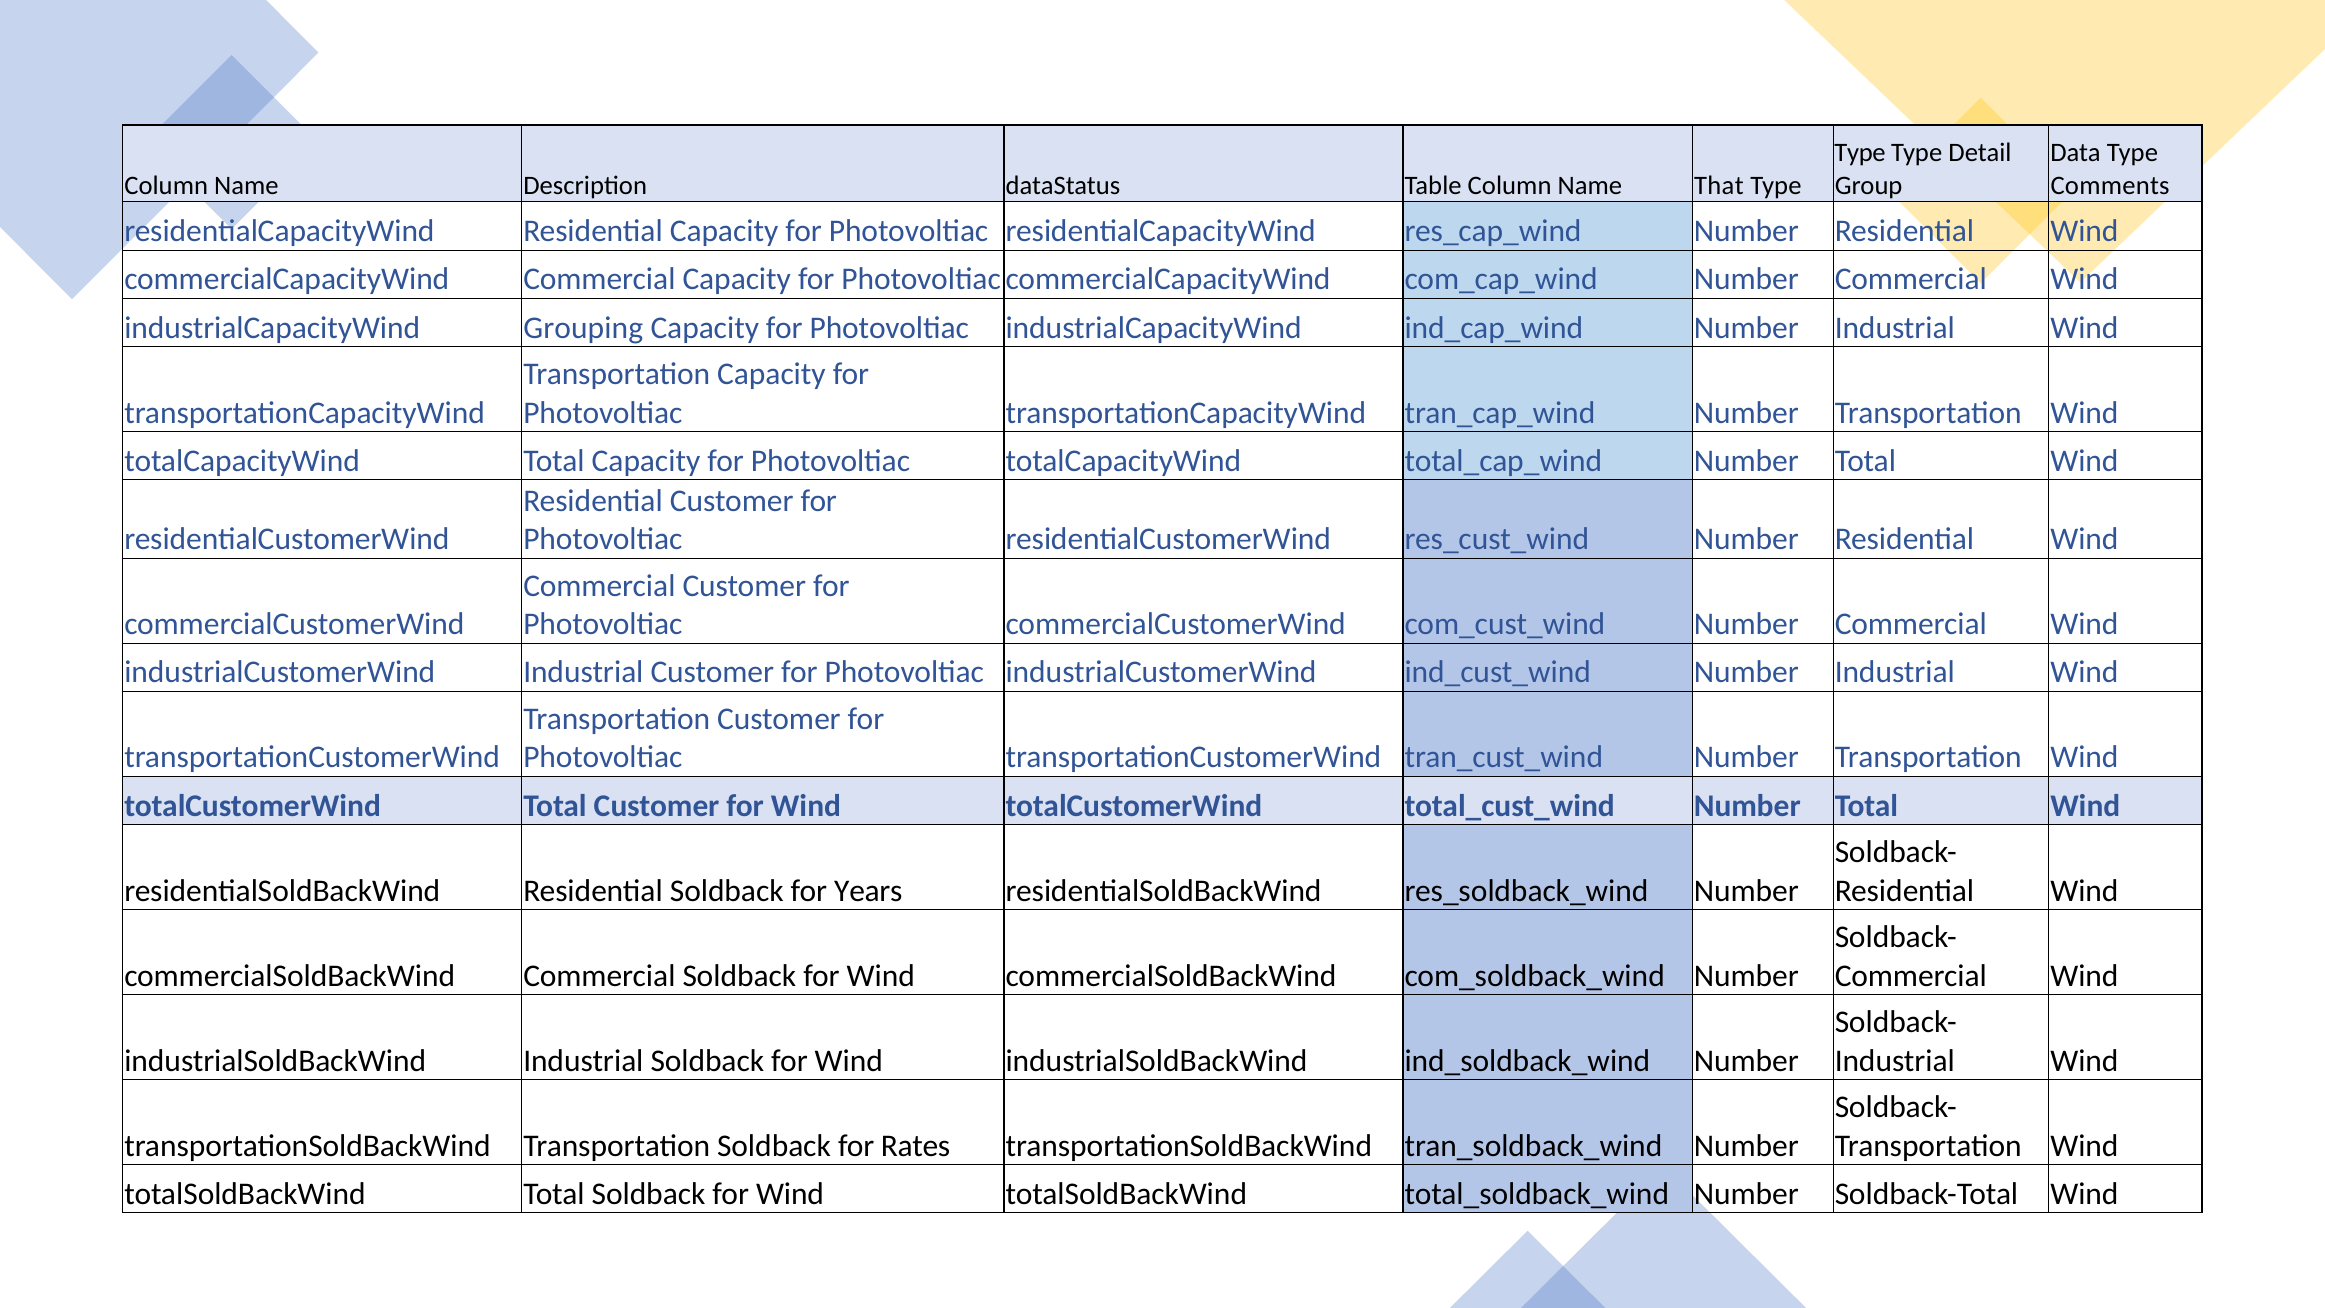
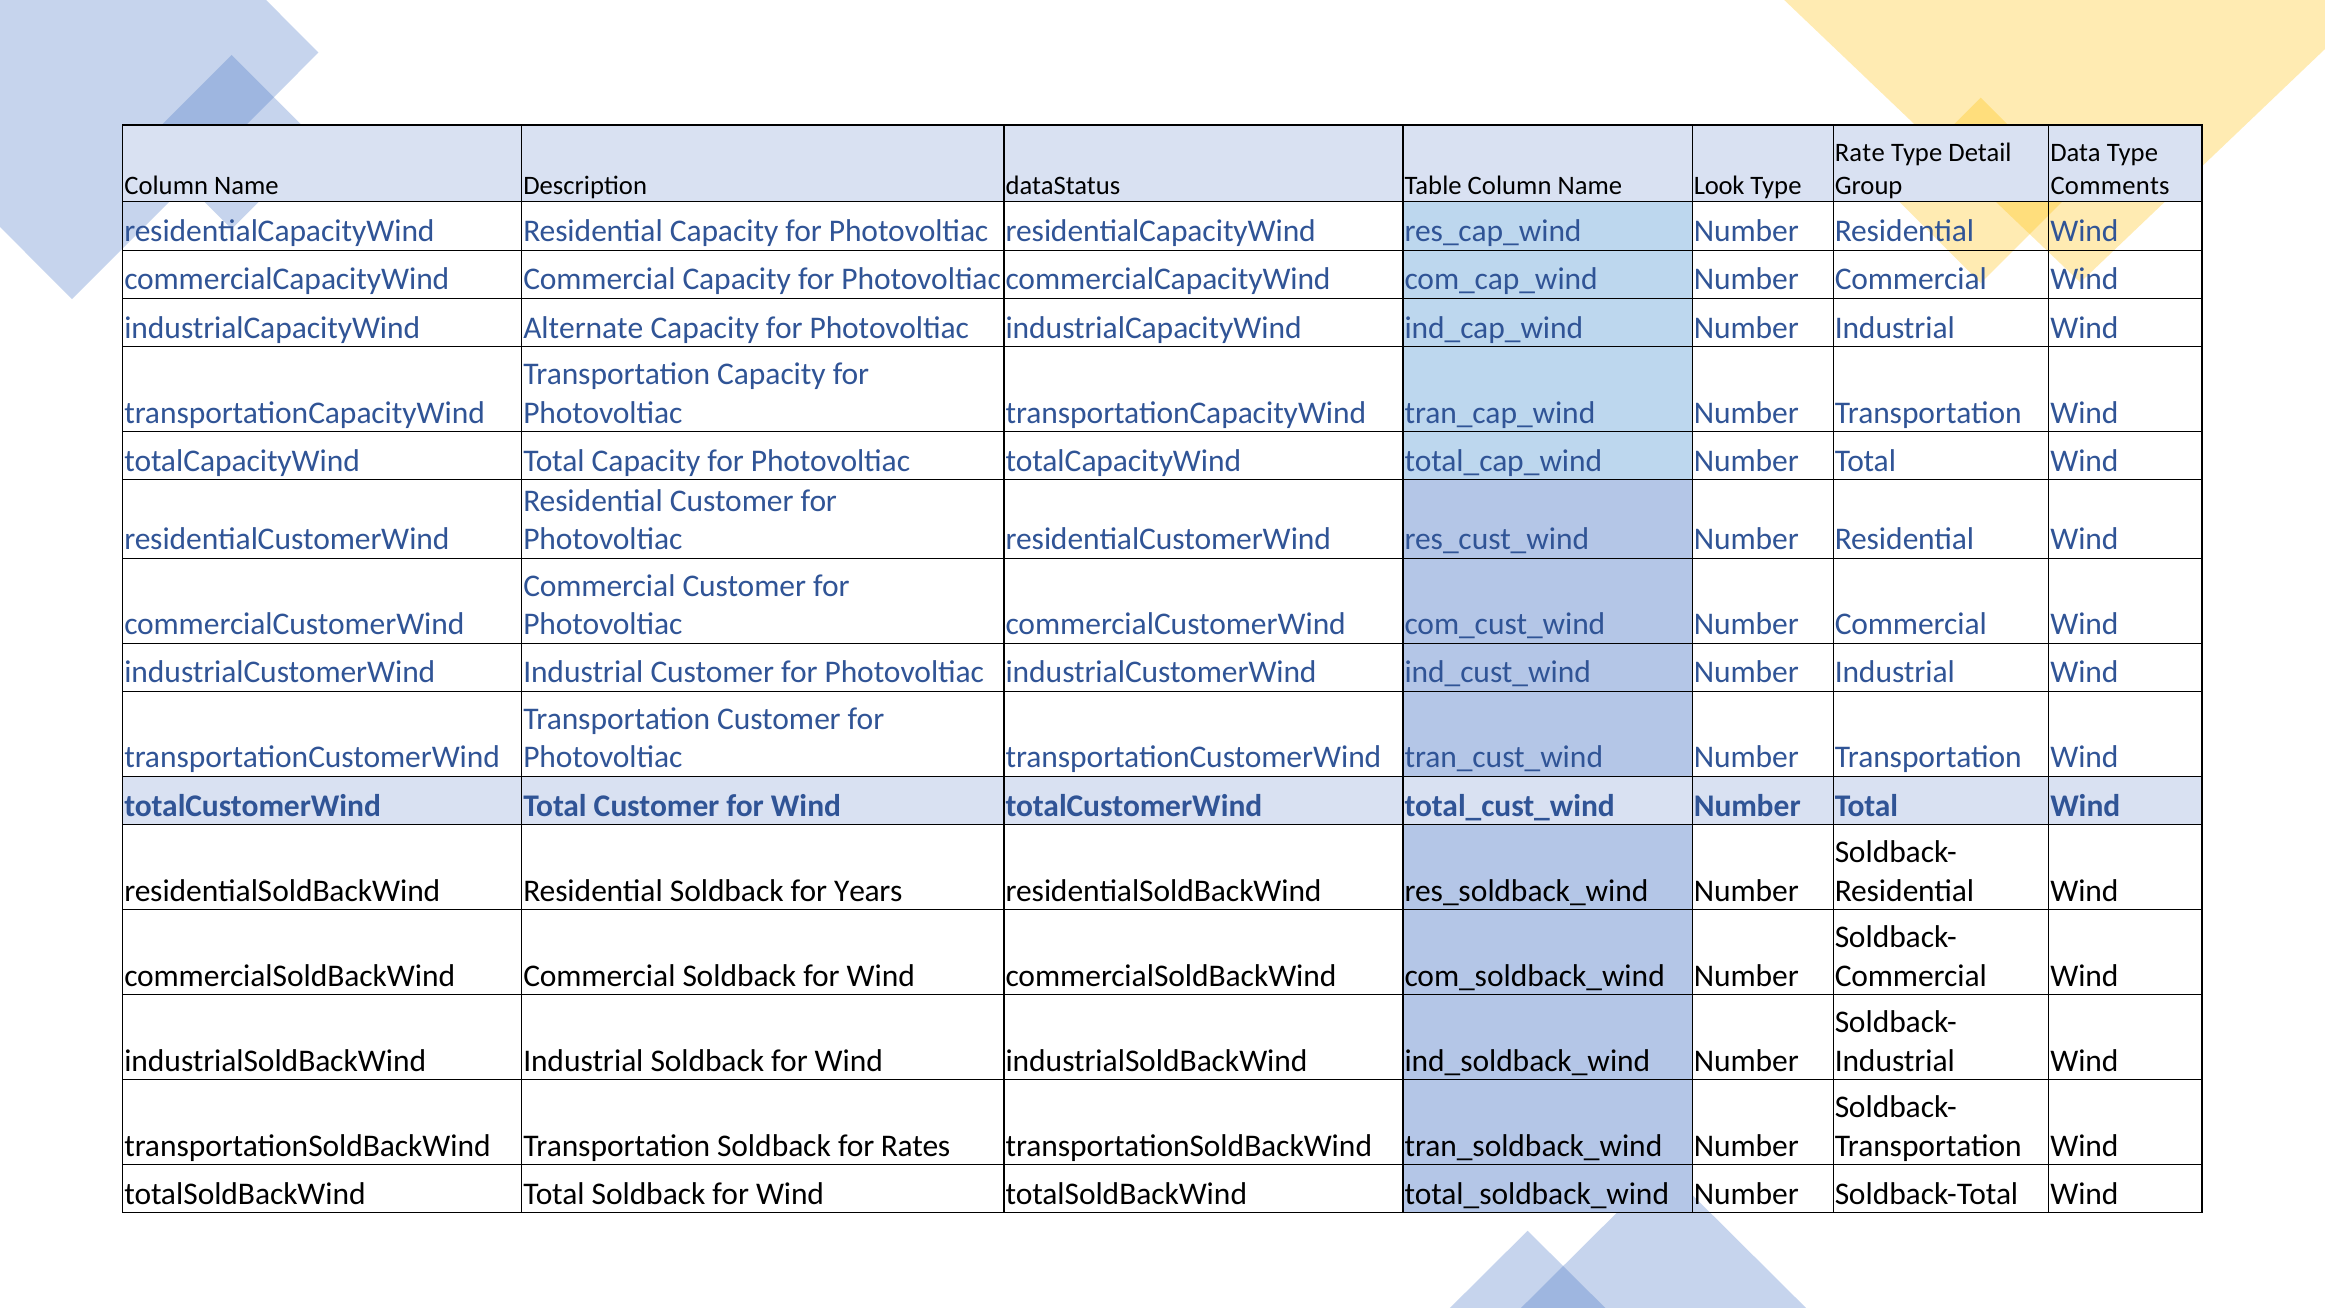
Type: Type -> Rate (1860, 153)
That: That -> Look (1719, 186)
Grouping: Grouping -> Alternate (583, 328)
